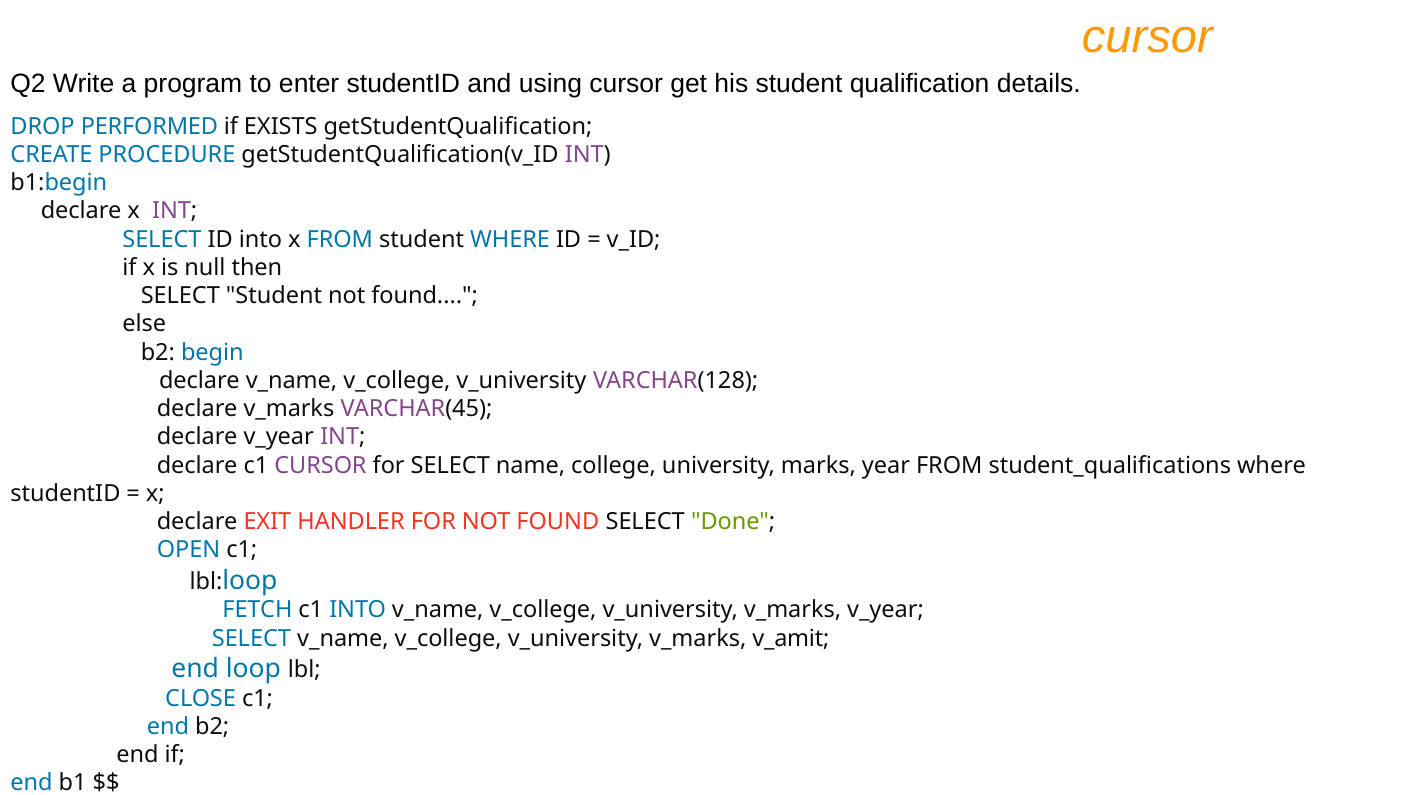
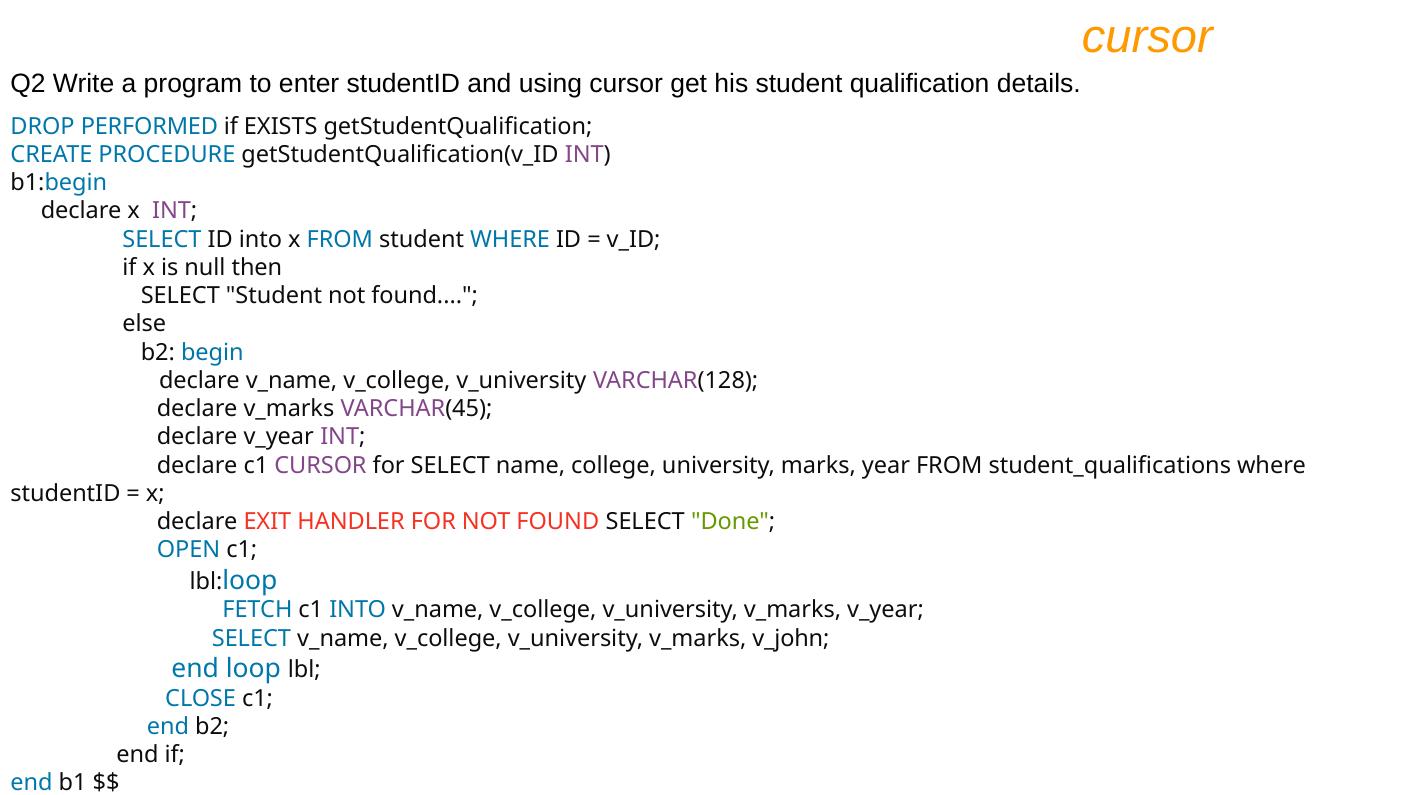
v_amit: v_amit -> v_john (791, 638)
